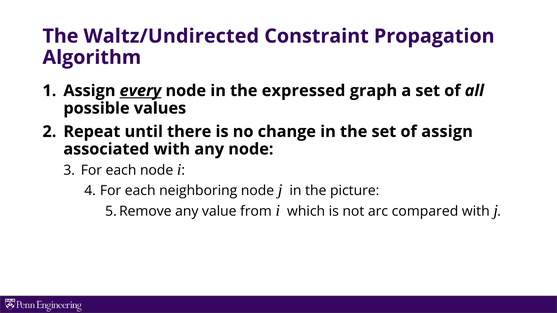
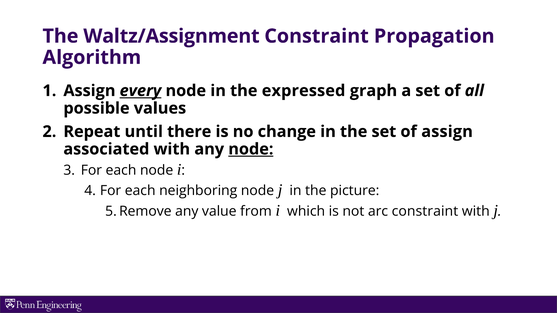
Waltz/Undirected: Waltz/Undirected -> Waltz/Assignment (171, 36)
node underline: none -> present (251, 149)
arc compared: compared -> constraint (425, 211)
